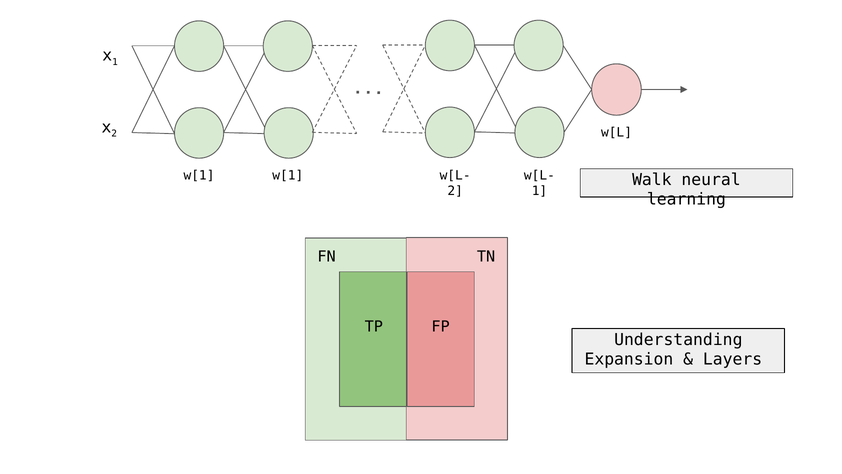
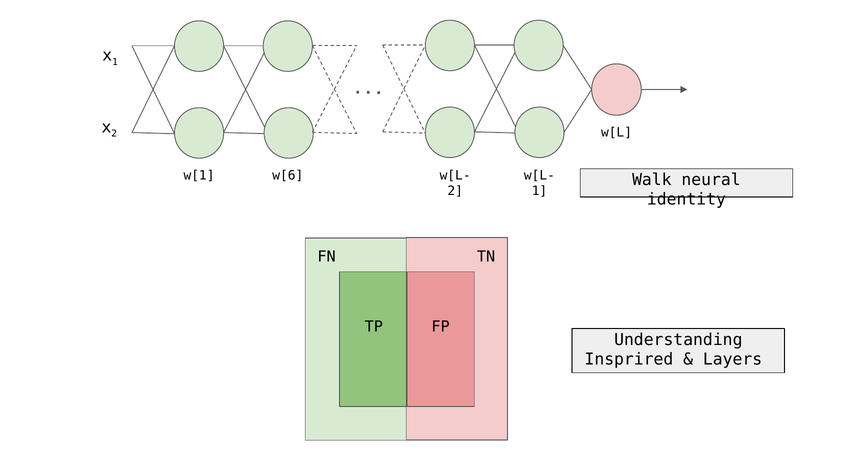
w[1 w[1: w[1 -> w[6 (288, 175)
learning: learning -> identity (686, 199)
Expansion: Expansion -> Insprired (629, 359)
